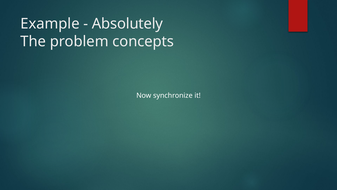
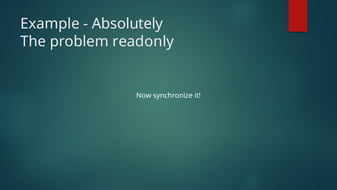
concepts: concepts -> readonly (143, 41)
